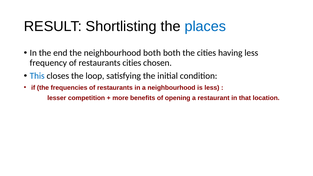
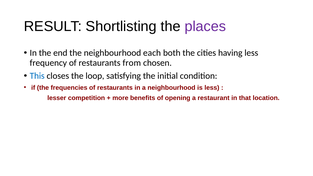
places colour: blue -> purple (205, 26)
neighbourhood both: both -> each (152, 53)
restaurants cities: cities -> from (132, 63)
